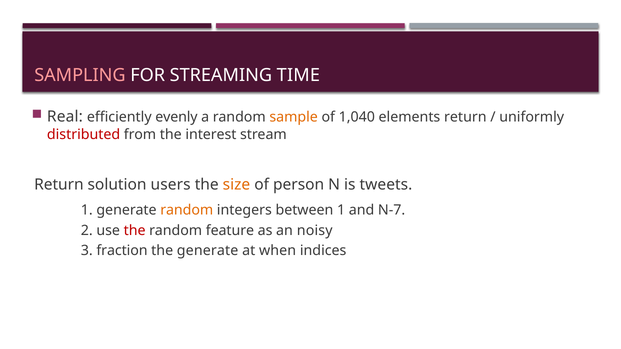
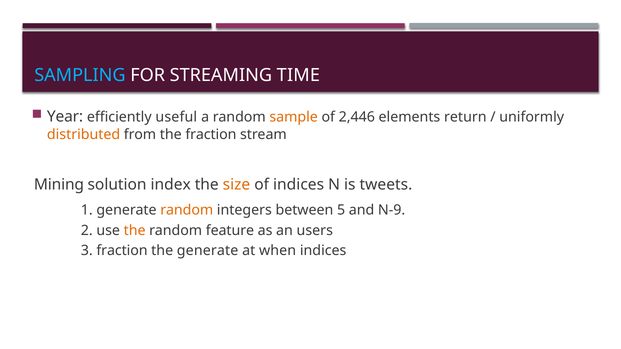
SAMPLING colour: pink -> light blue (80, 75)
Real: Real -> Year (65, 117)
evenly: evenly -> useful (176, 117)
1,040: 1,040 -> 2,446 (357, 117)
distributed colour: red -> orange (84, 135)
the interest: interest -> fraction (211, 135)
Return: Return -> Mining (59, 185)
users: users -> index (171, 185)
of person: person -> indices (299, 185)
between 1: 1 -> 5 (341, 210)
N-7: N-7 -> N-9 (392, 210)
the colour: red -> orange (135, 231)
noisy: noisy -> users (315, 231)
